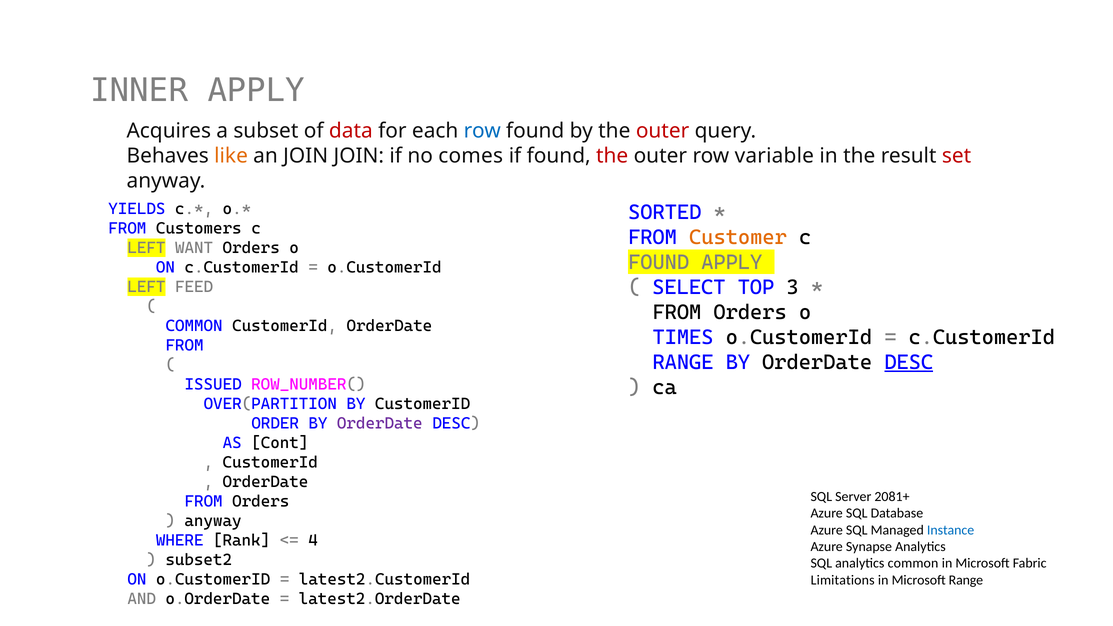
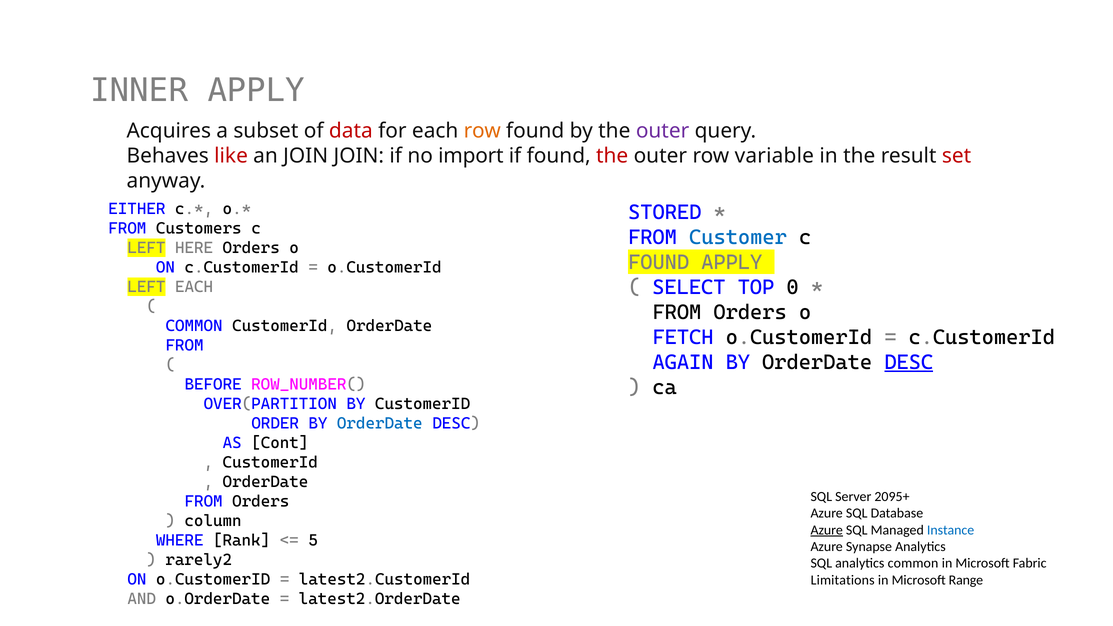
row colour: blue -> orange (482, 131)
outer colour: red -> purple (663, 131)
like colour: orange -> red (231, 156)
comes: comes -> import (471, 156)
YIELDS: YIELDS -> EITHER (137, 209)
SORTED: SORTED -> STORED (665, 212)
Customer colour: orange -> blue (738, 237)
WANT: WANT -> HERE (194, 248)
3: 3 -> 0 (793, 287)
LEFT FEED: FEED -> EACH (194, 287)
TIMES: TIMES -> FETCH (683, 337)
RANGE: RANGE -> AGAIN (683, 362)
ISSUED: ISSUED -> BEFORE (213, 384)
OrderDate colour: purple -> blue (380, 423)
2081+: 2081+ -> 2095+ (892, 497)
anyway: anyway -> column (213, 521)
Azure underline: none -> present (827, 530)
4: 4 -> 5 (313, 540)
subset2: subset2 -> rarely2 (199, 560)
